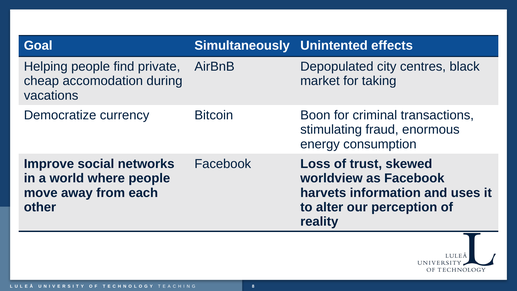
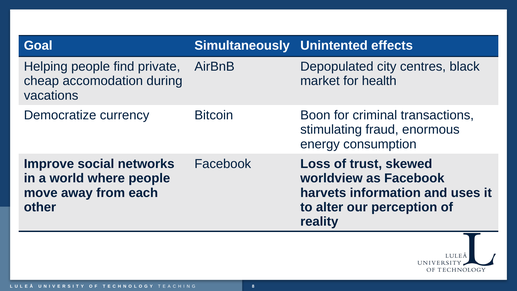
taking: taking -> health (379, 81)
